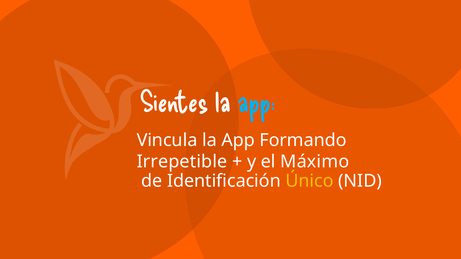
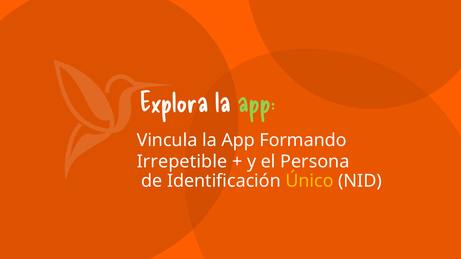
Sientes: Sientes -> Explora (174, 103)
app colour: light blue -> light green (257, 103)
Máximo: Máximo -> Persona (315, 162)
